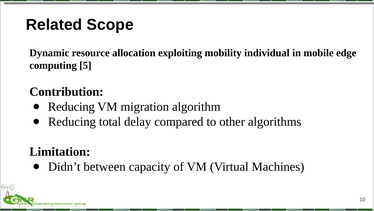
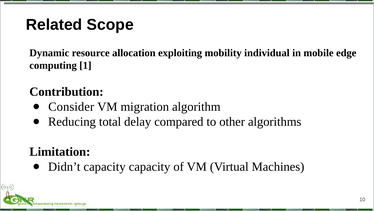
5: 5 -> 1 (85, 65)
Reducing: Reducing -> Consider (71, 106)
Didn’t between: between -> capacity (105, 166)
